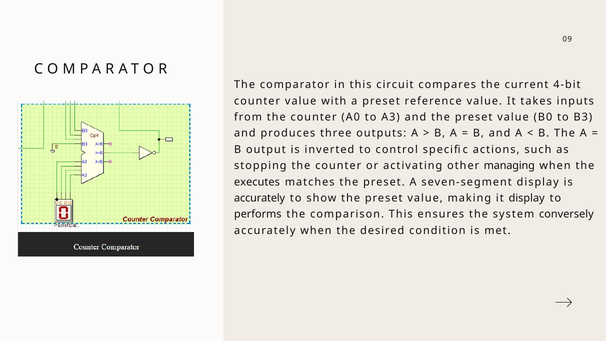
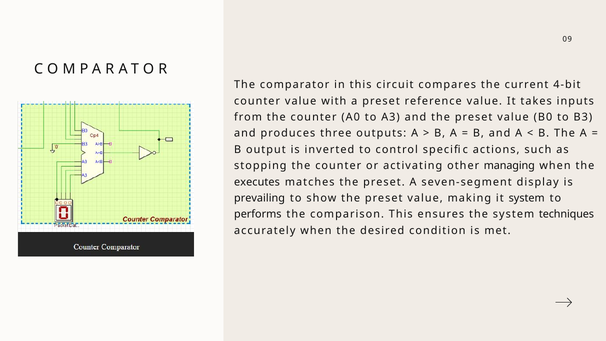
accurately: accurately -> prevailing (260, 198)
it display: display -> system (527, 198)
conversely: conversely -> techniques (567, 214)
